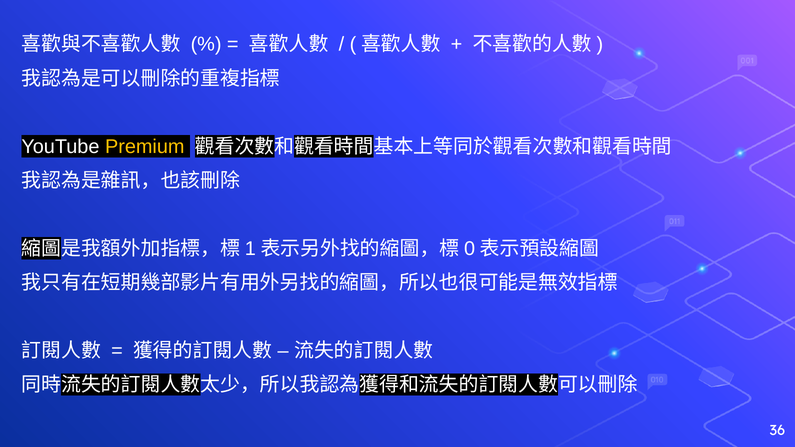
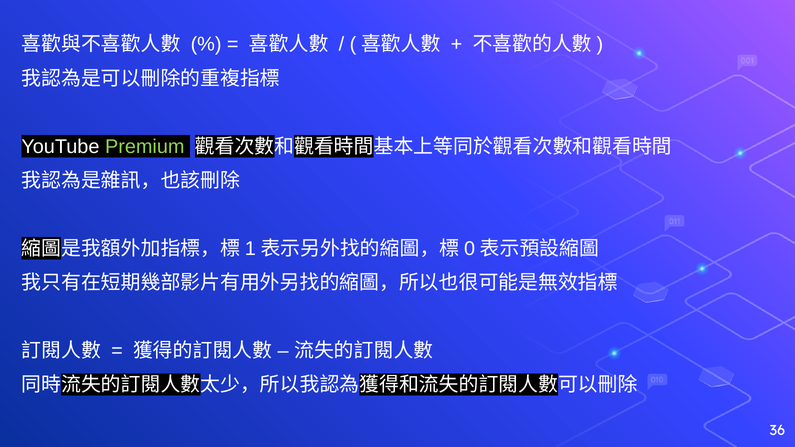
Premium colour: yellow -> light green (145, 147)
